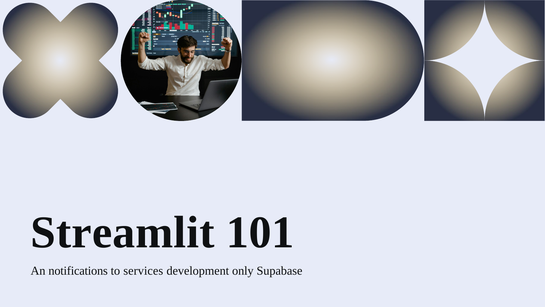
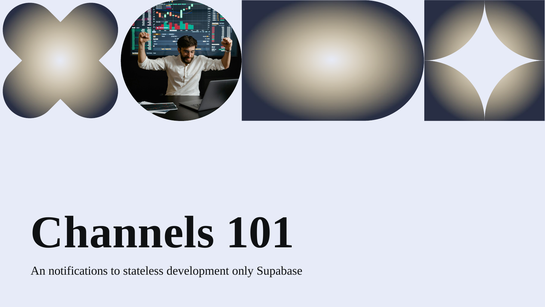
Streamlit: Streamlit -> Channels (123, 232)
services: services -> stateless (143, 271)
